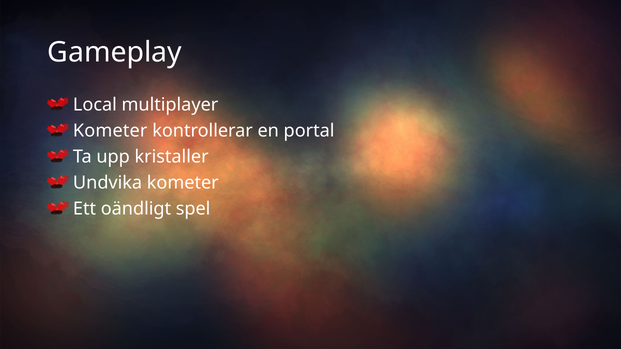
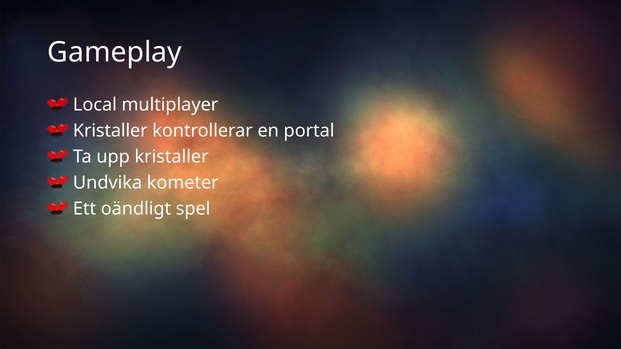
Kometer: Kometer -> Kristaller (110, 131)
